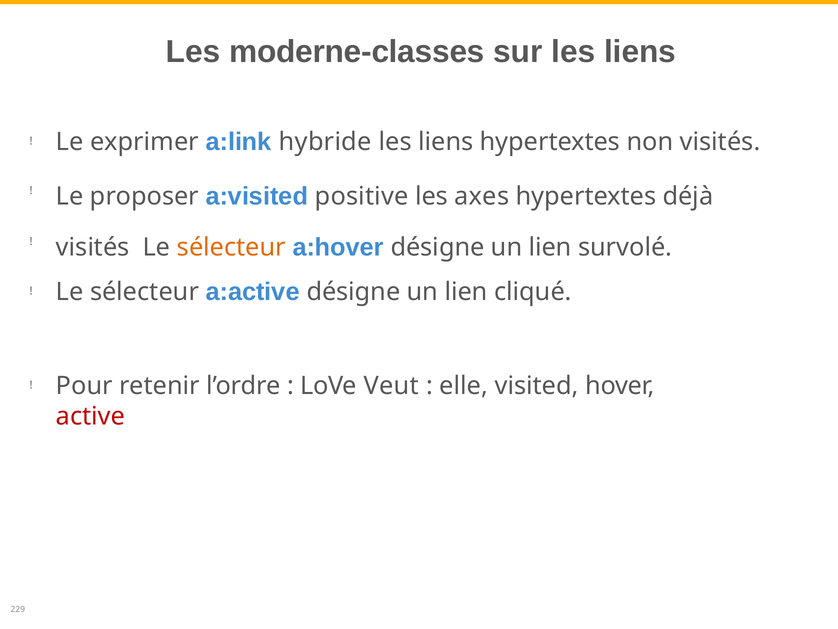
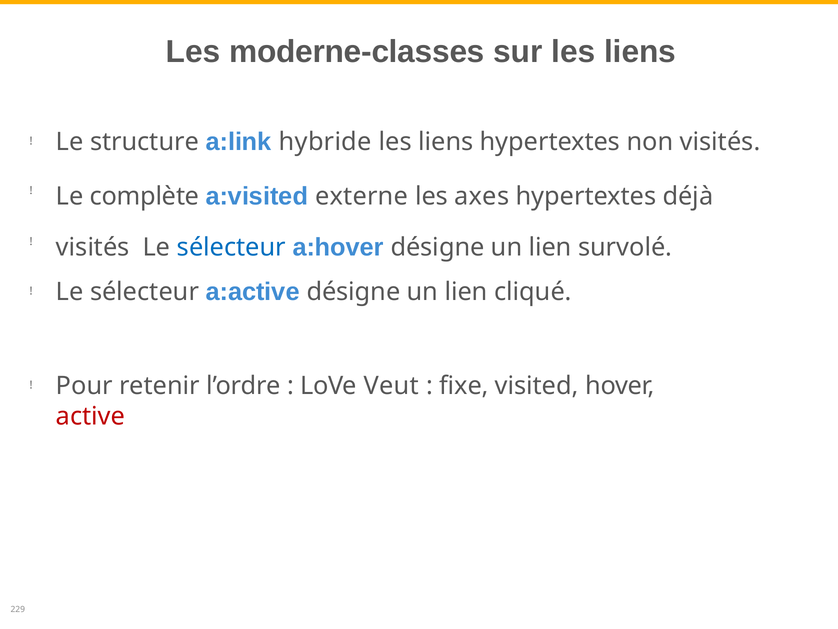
exprimer: exprimer -> structure (145, 142)
proposer: proposer -> complète (145, 196)
positive: positive -> externe (362, 196)
sélecteur colour: orange -> blue (231, 247)
elle: elle -> fixe (464, 386)
